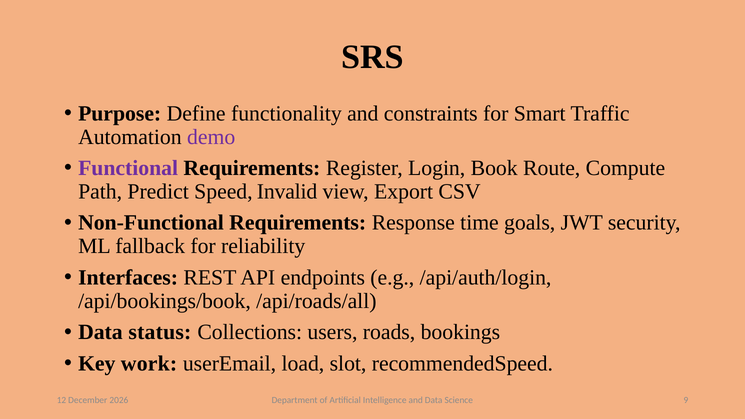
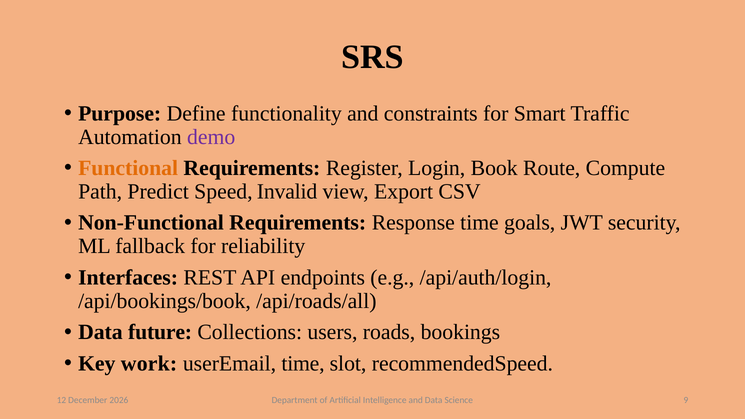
Functional colour: purple -> orange (128, 168)
status: status -> future (160, 332)
userEmail load: load -> time (303, 363)
